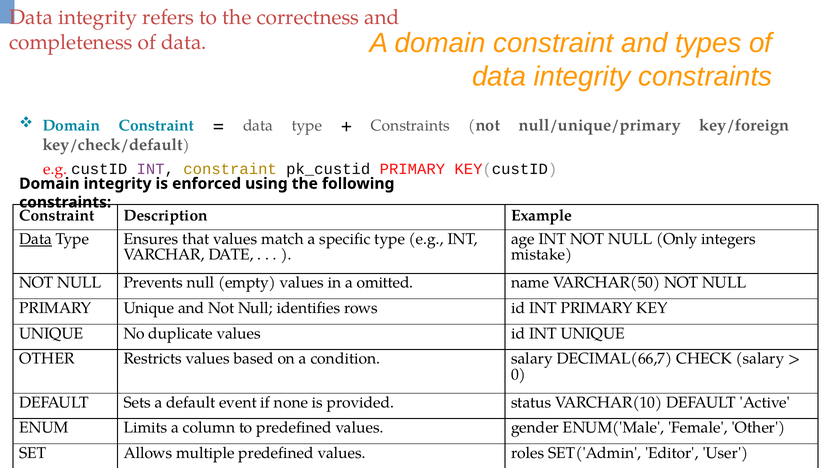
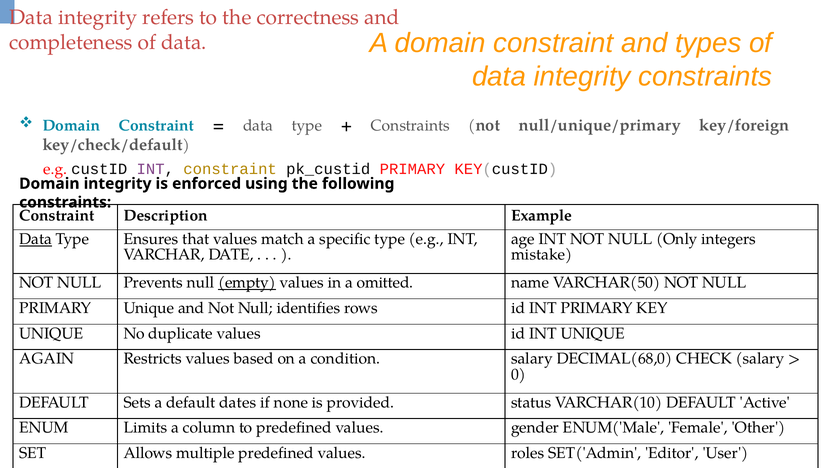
empty underline: none -> present (247, 282)
OTHER: OTHER -> AGAIN (47, 358)
DECIMAL(66,7: DECIMAL(66,7 -> DECIMAL(68,0 (615, 358)
event: event -> dates (238, 402)
